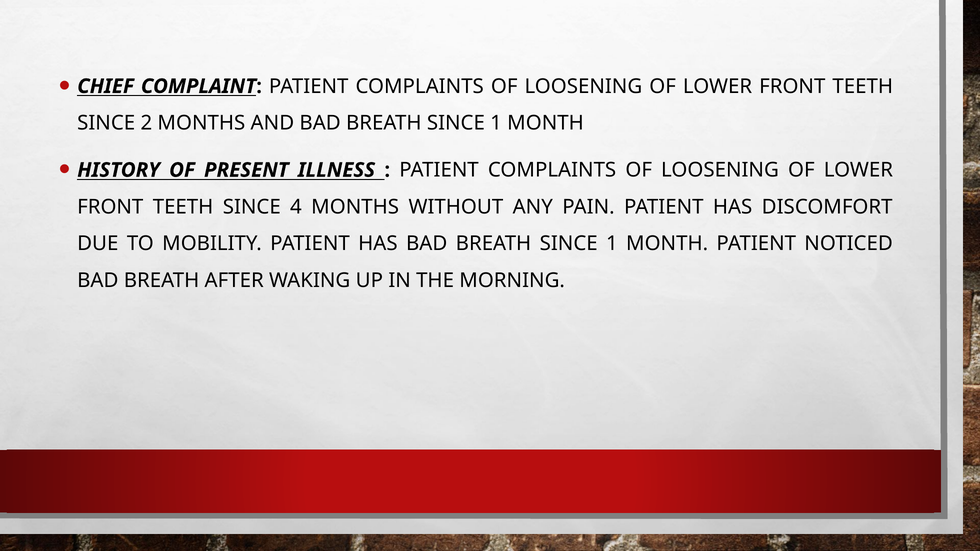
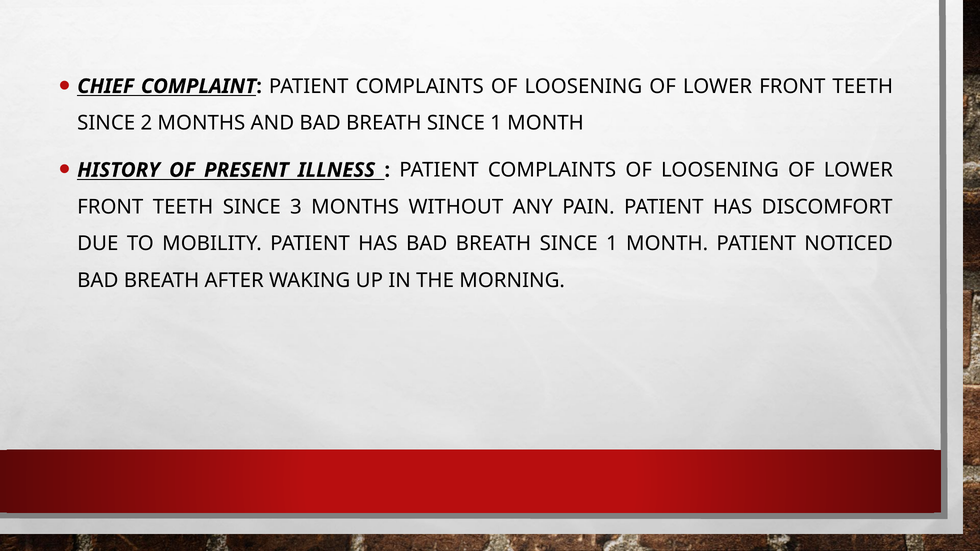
4: 4 -> 3 (296, 207)
